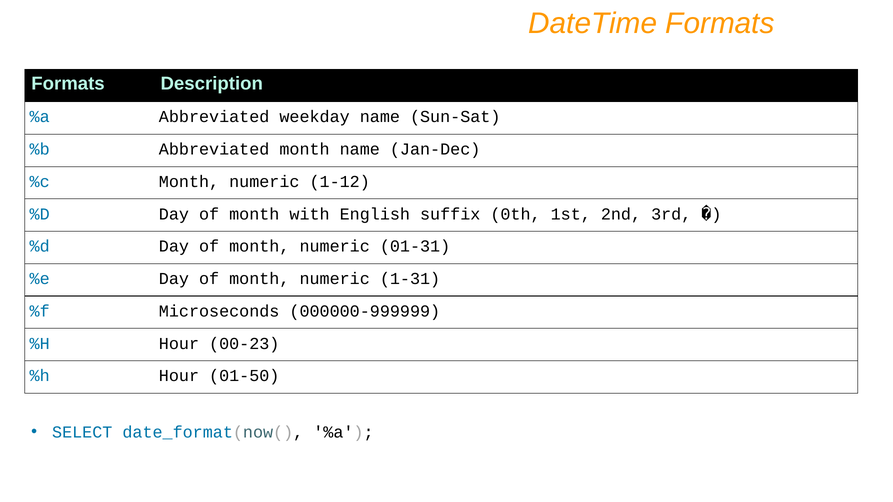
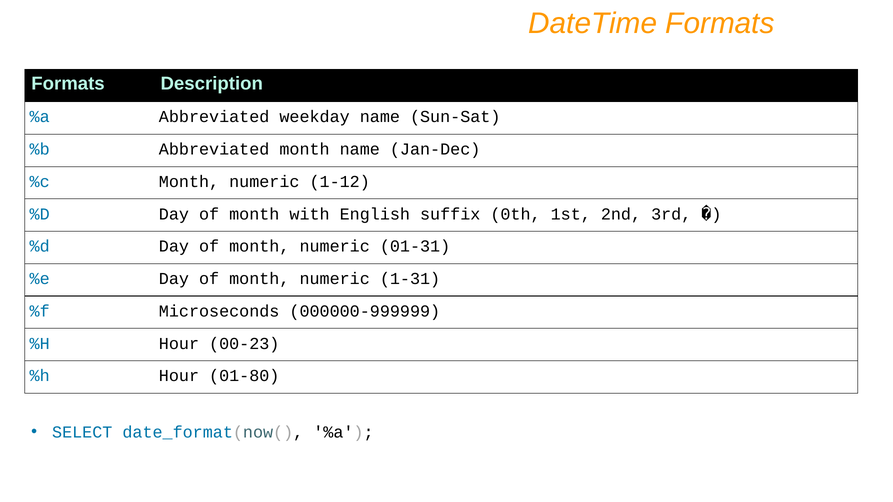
01-50: 01-50 -> 01-80 (244, 376)
